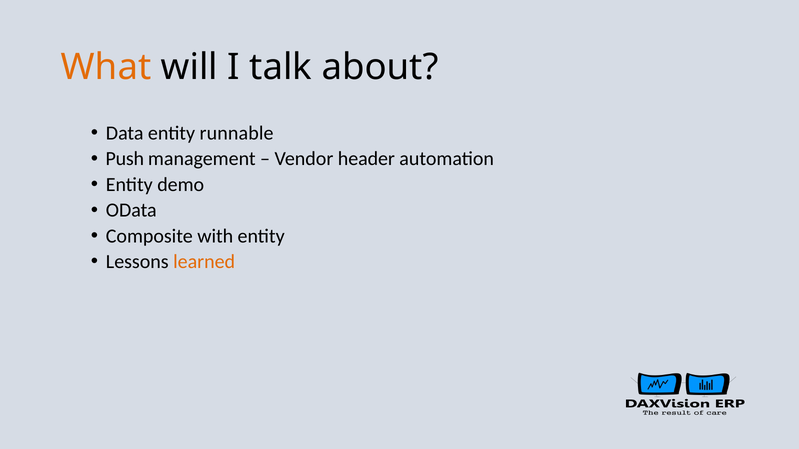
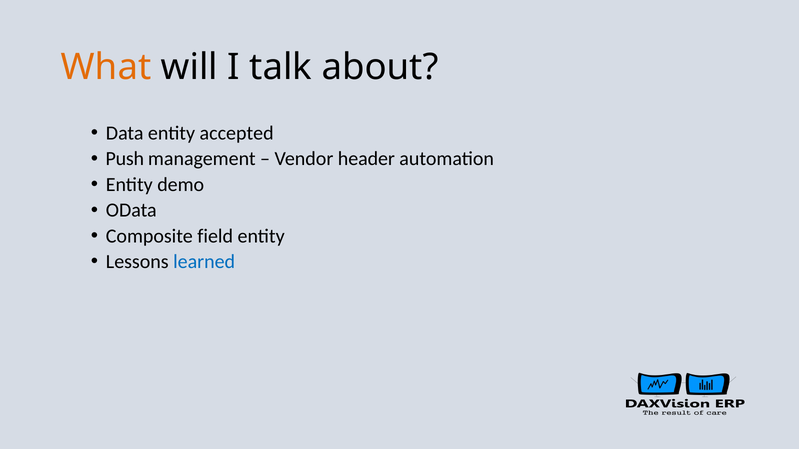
runnable: runnable -> accepted (237, 133)
with: with -> field (215, 236)
learned colour: orange -> blue (204, 262)
